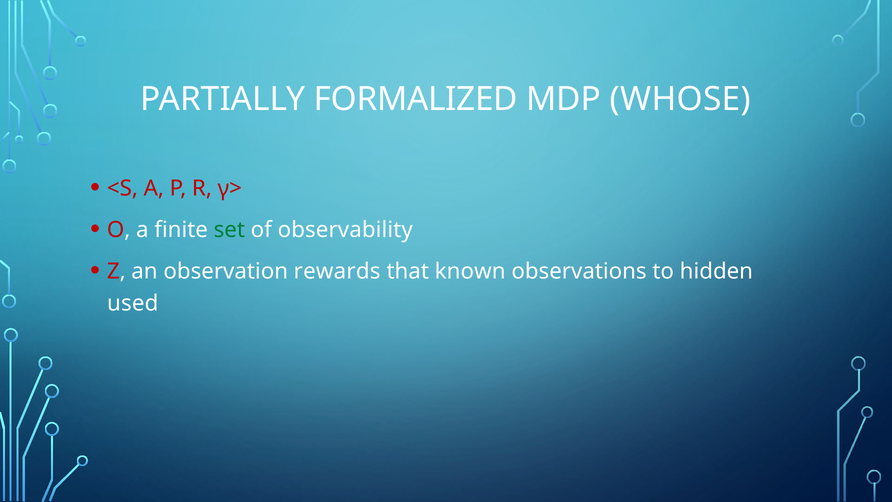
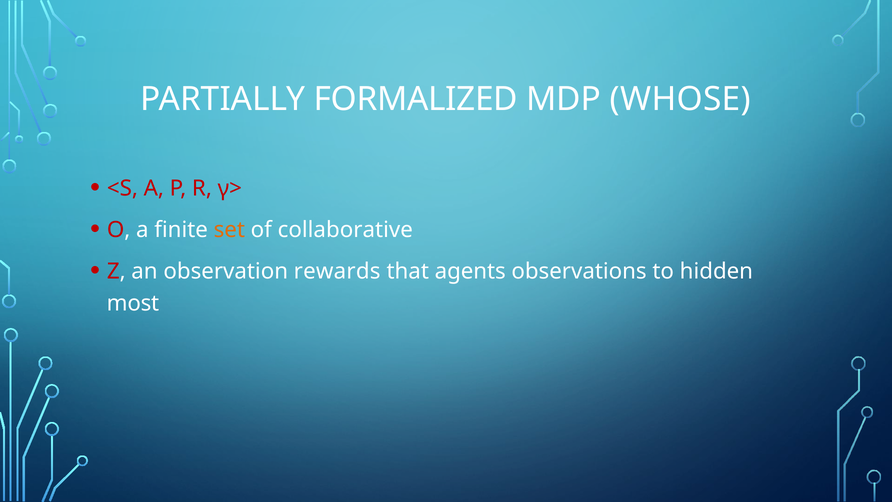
set colour: green -> orange (229, 230)
observability: observability -> collaborative (345, 230)
known: known -> agents (470, 271)
used: used -> most (133, 303)
